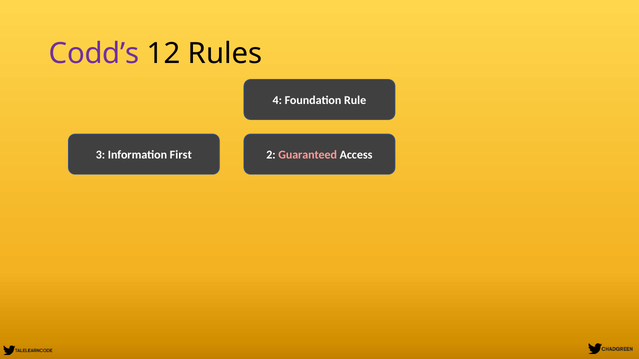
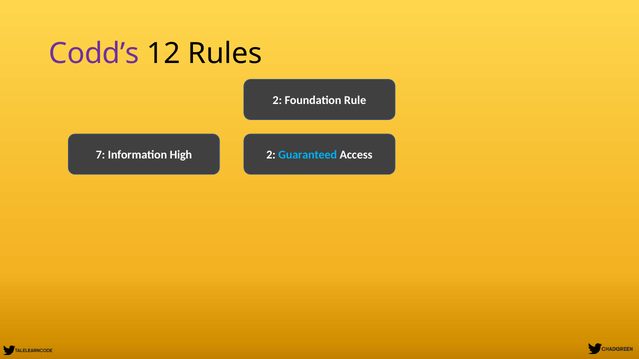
4: 4 -> 2 (277, 100)
3: 3 -> 7 (100, 155)
First: First -> High (181, 155)
Guaranteed colour: pink -> light blue (308, 155)
